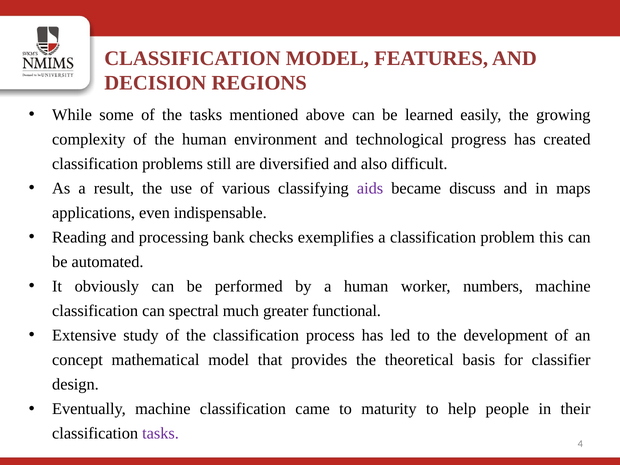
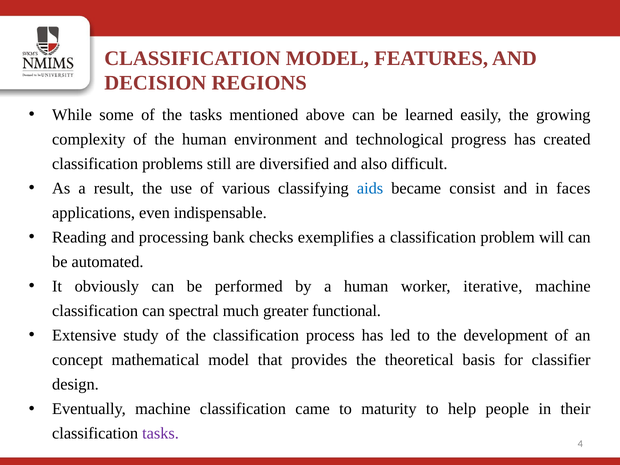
aids colour: purple -> blue (370, 188)
discuss: discuss -> consist (472, 188)
maps: maps -> faces (573, 188)
this: this -> will (552, 237)
numbers: numbers -> iterative (493, 286)
